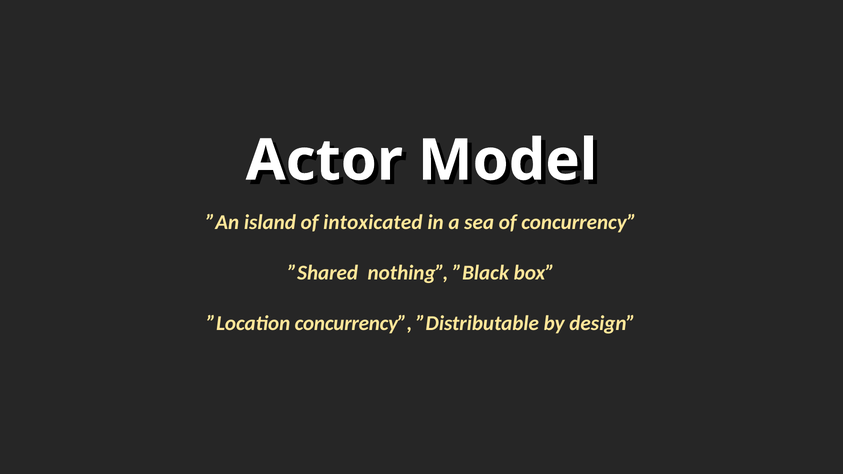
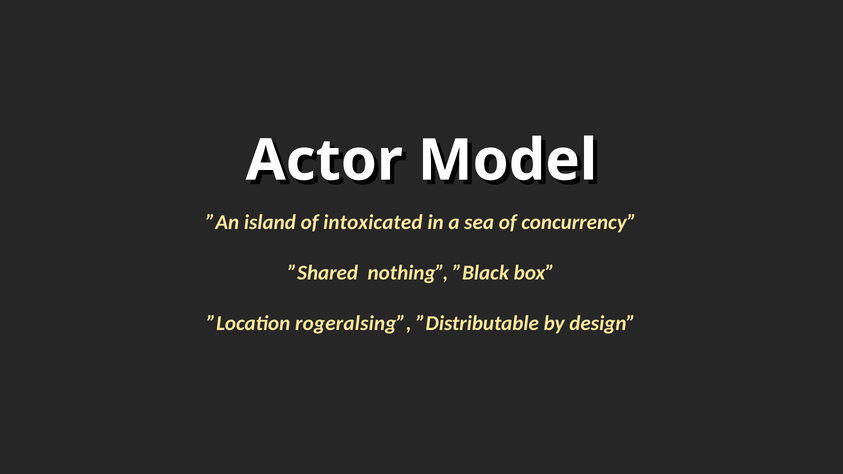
”Location concurrency: concurrency -> rogeralsing (353, 324)
